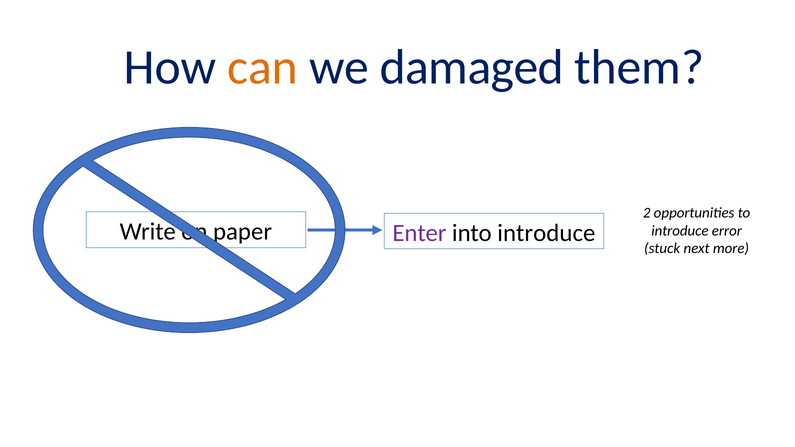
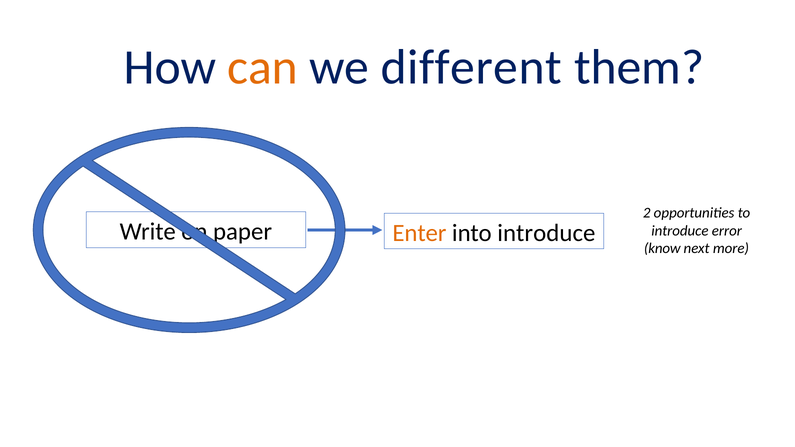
damaged: damaged -> different (471, 67)
Enter colour: purple -> orange (419, 233)
stuck: stuck -> know (662, 249)
